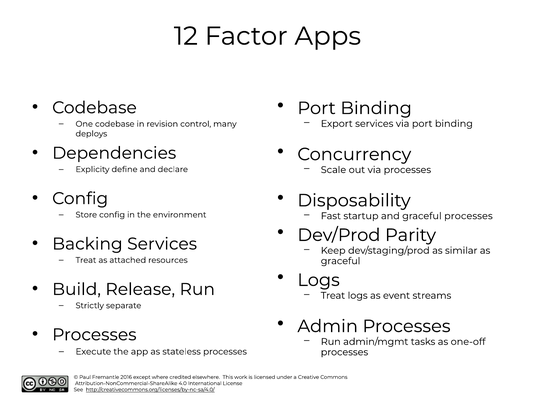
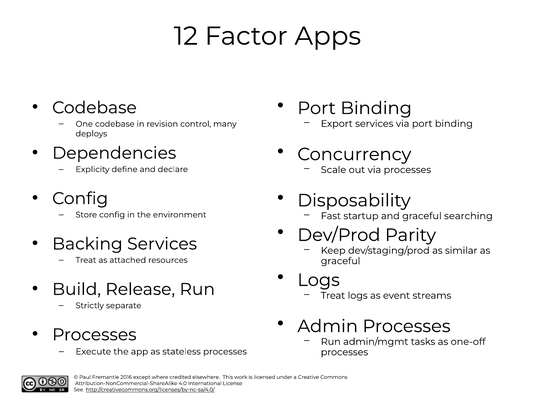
graceful processes: processes -> searching (468, 216)
